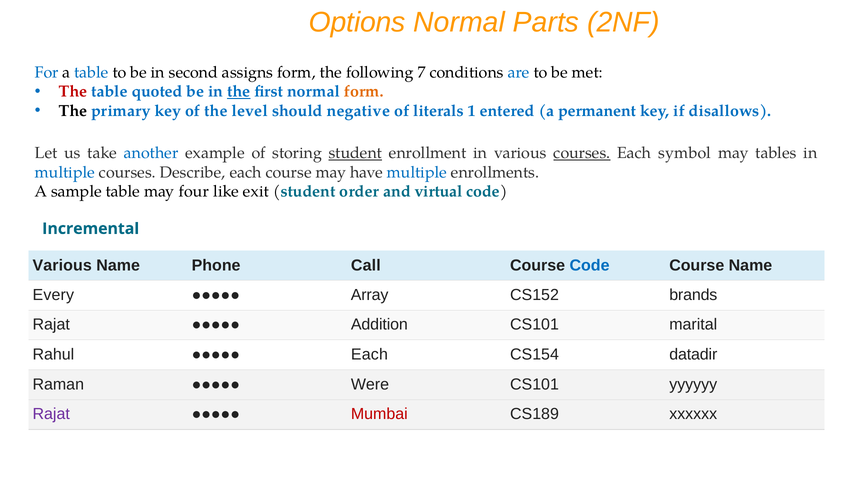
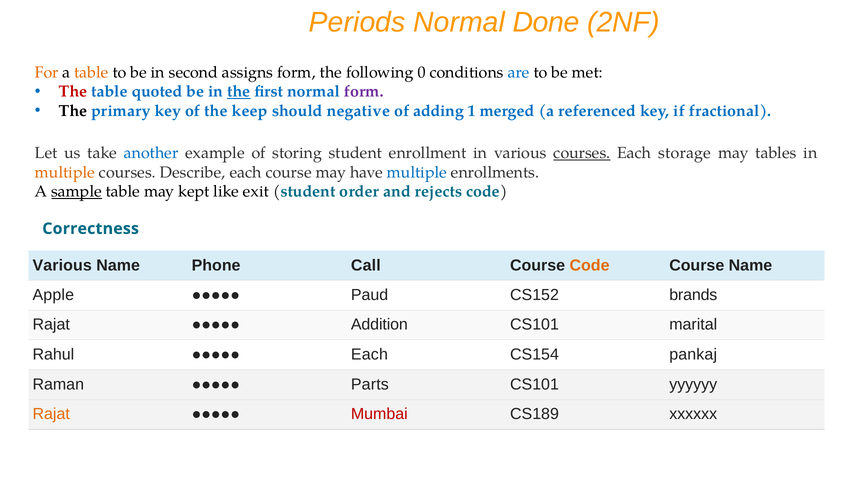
Options: Options -> Periods (357, 22)
Parts: Parts -> Done (546, 22)
For colour: blue -> orange (47, 72)
table colour: blue -> orange (91, 72)
7: 7 -> 0 (422, 72)
form colour: orange -> purple (364, 92)
level: level -> keep (250, 111)
literals: literals -> adding (439, 111)
entered: entered -> merged (507, 111)
permanent: permanent -> referenced (597, 111)
disallows: disallows -> fractional (730, 111)
student underline: present -> none (355, 153)
symbol: symbol -> storage (685, 153)
multiple colour: blue -> orange (65, 172)
sample underline: none -> present (77, 191)
four: four -> kept (194, 191)
virtual: virtual -> rejects (439, 191)
Incremental: Incremental -> Correctness (91, 229)
Code colour: blue -> orange (590, 265)
Every: Every -> Apple (53, 295)
Array: Array -> Paud (370, 295)
datadir: datadir -> pankaj (693, 354)
Were: Were -> Parts (370, 384)
Rajat colour: purple -> orange (51, 414)
